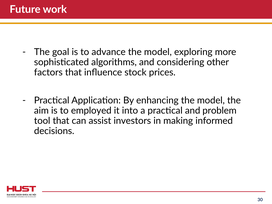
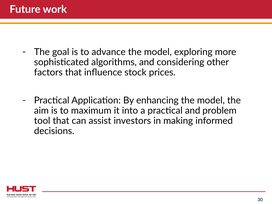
employed: employed -> maximum (91, 111)
